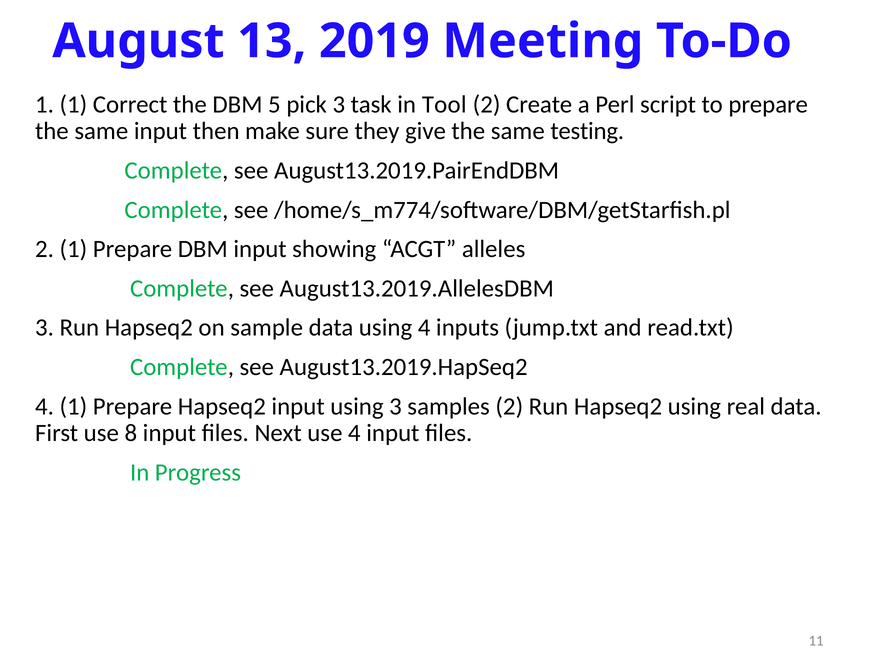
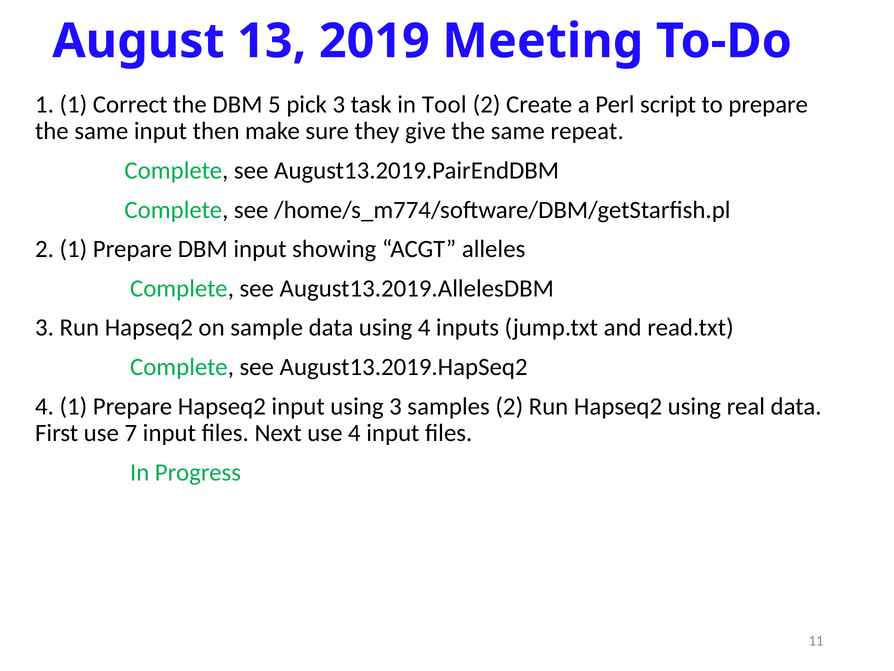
testing: testing -> repeat (587, 131)
8: 8 -> 7 (131, 433)
